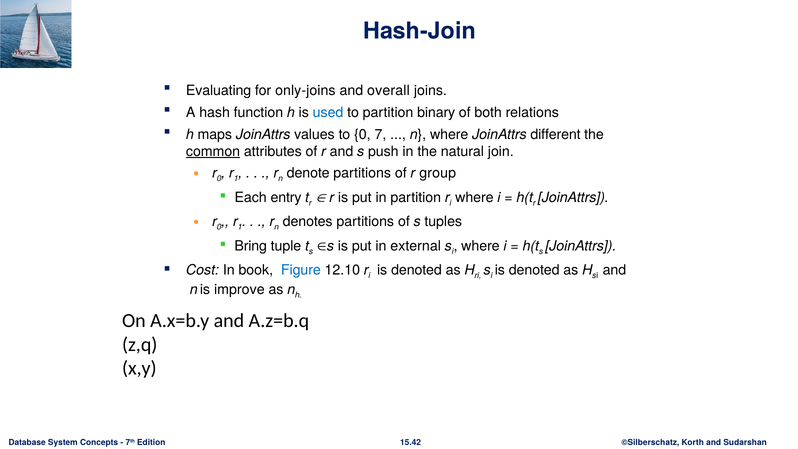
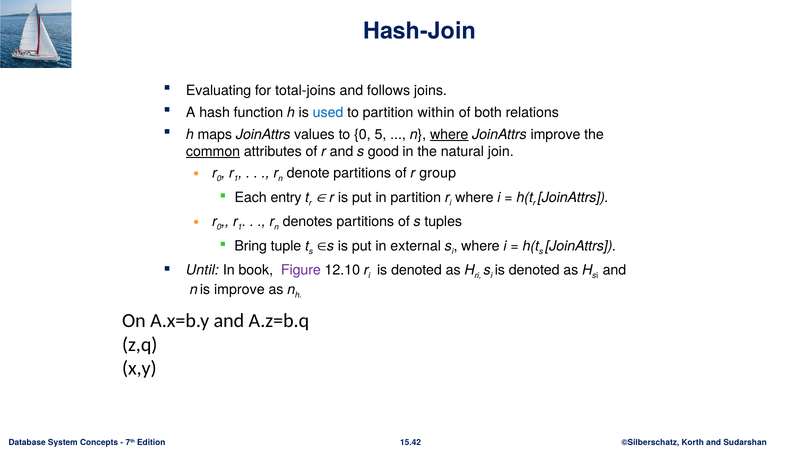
only-joins: only-joins -> total-joins (305, 91)
overall: overall -> follows (389, 91)
binary: binary -> within (436, 112)
7: 7 -> 5 (380, 134)
where underline: none -> present (449, 134)
JoinAttrs different: different -> improve (556, 134)
push: push -> good (383, 151)
Cost: Cost -> Until (202, 270)
Figure colour: blue -> purple (301, 270)
